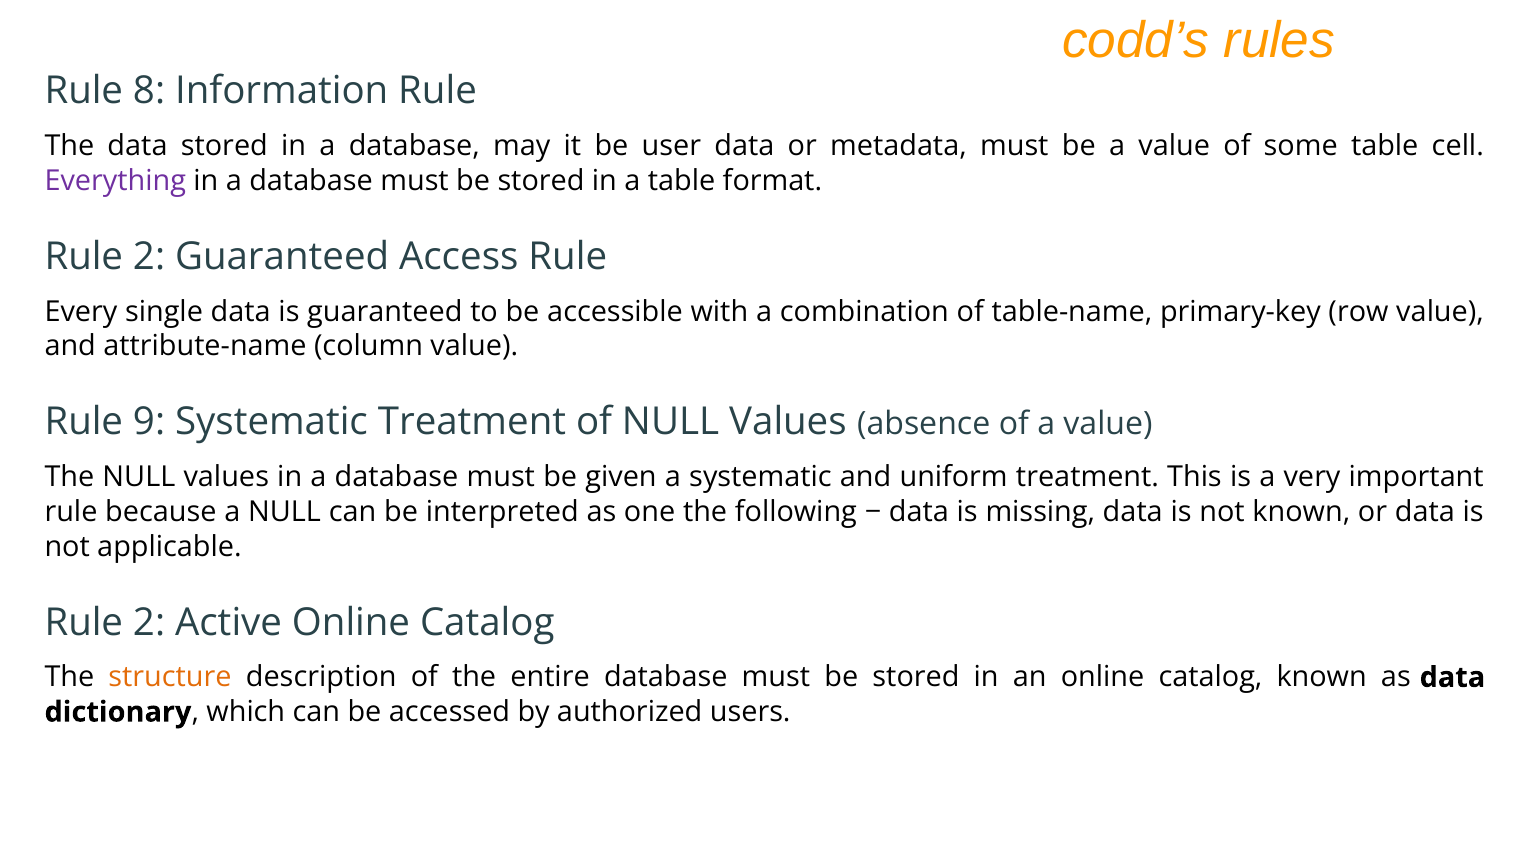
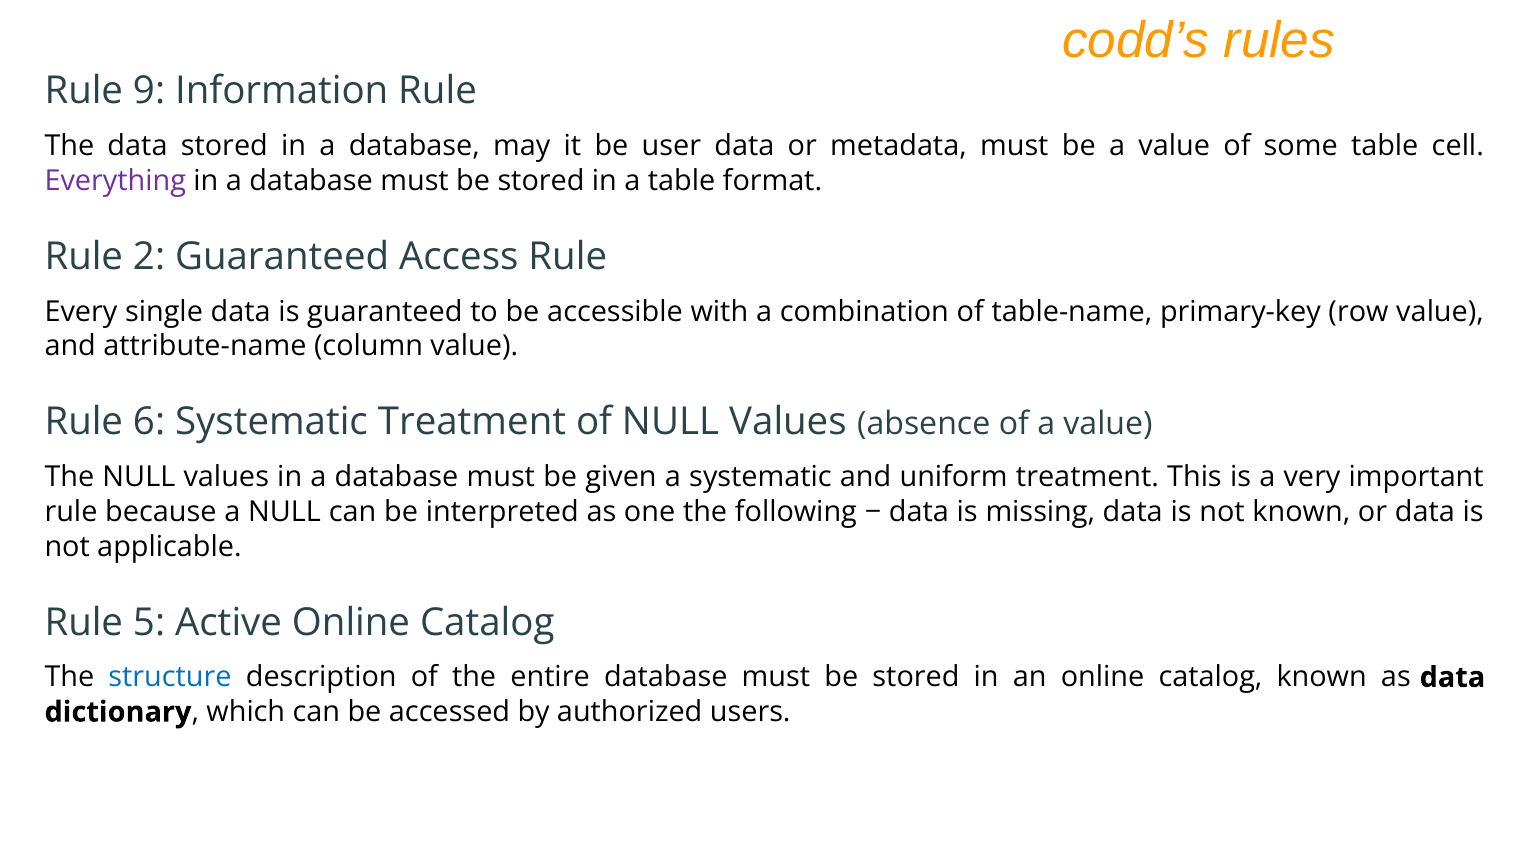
8: 8 -> 9 (149, 91)
9: 9 -> 6 (149, 422)
2: 2 -> 5 (149, 622)
structure colour: orange -> blue (170, 677)
